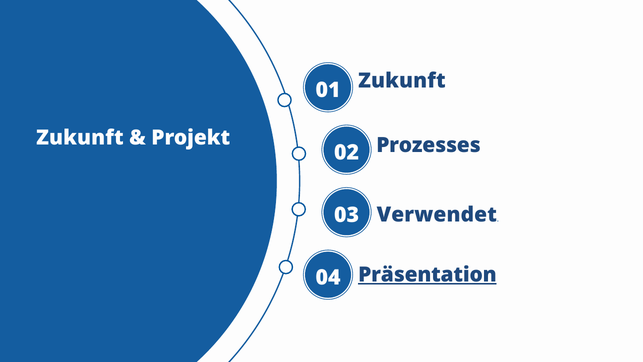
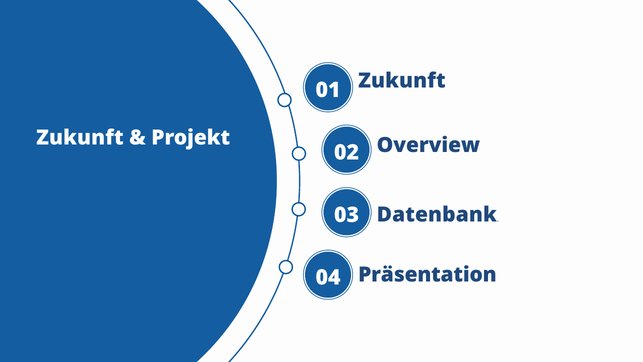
Prozesses: Prozesses -> Overview (428, 145)
Verwendet: Verwendet -> Datenbank (437, 214)
Präsentation underline: present -> none (427, 275)
